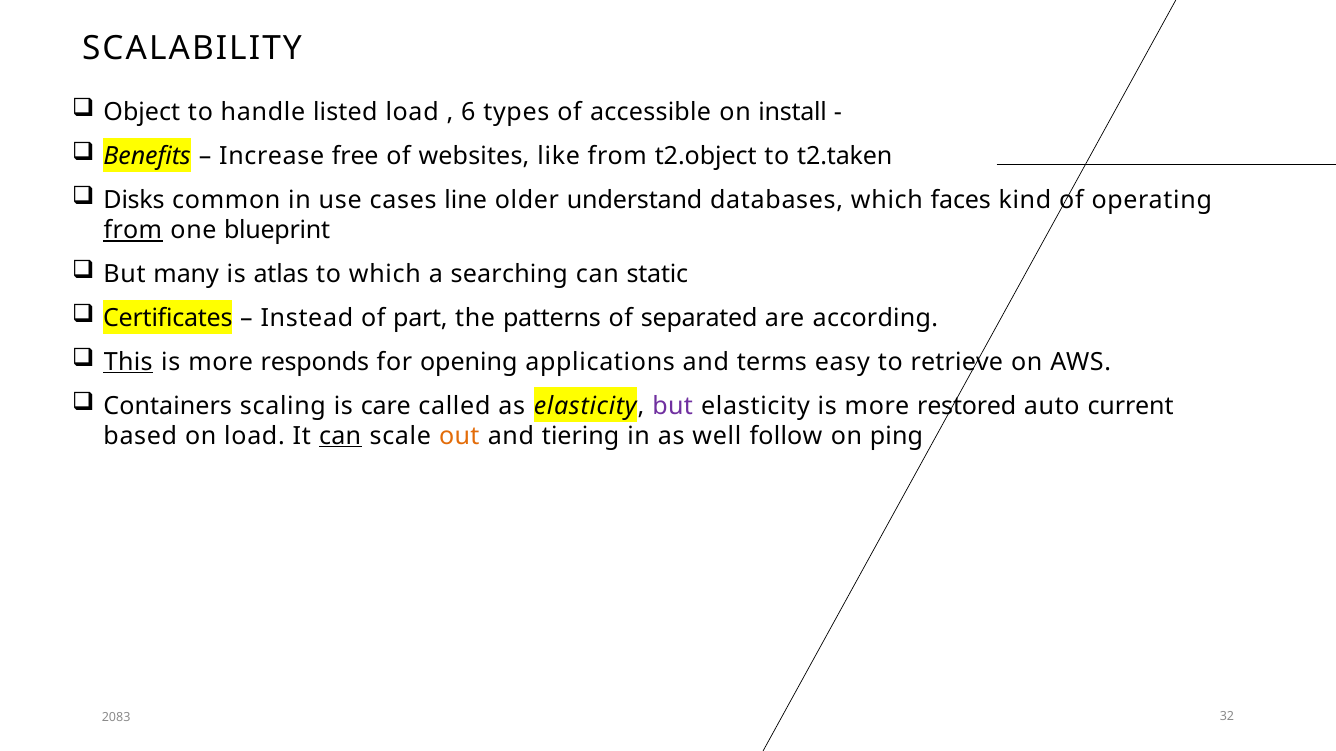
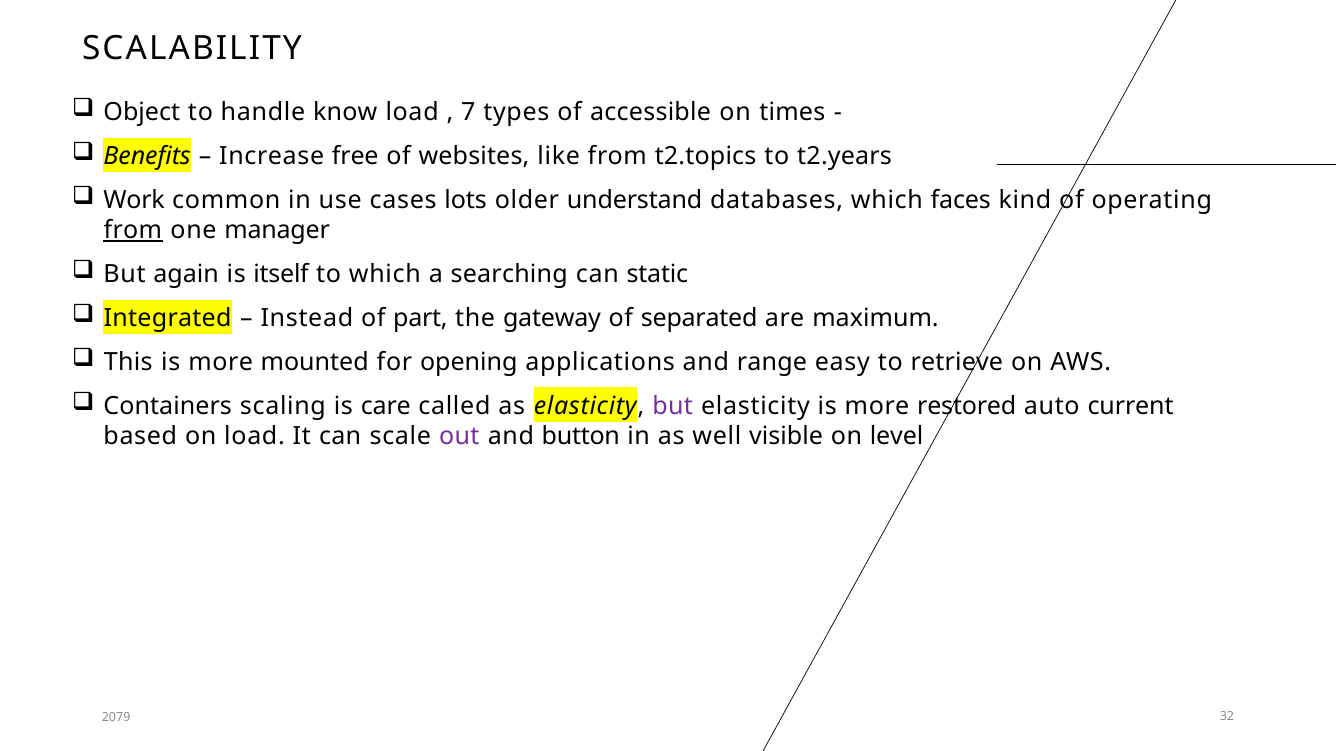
listed: listed -> know (345, 112)
6: 6 -> 7 (468, 112)
install: install -> times (792, 112)
t2.object: t2.object -> t2.topics (706, 156)
t2.taken: t2.taken -> t2.years (845, 156)
Disks: Disks -> Work (134, 200)
line: line -> lots (466, 200)
blueprint: blueprint -> manager (277, 230)
many: many -> again (186, 274)
atlas: atlas -> itself (281, 274)
Certificates: Certificates -> Integrated (168, 318)
patterns: patterns -> gateway (552, 318)
according: according -> maximum (875, 318)
This underline: present -> none (128, 362)
responds: responds -> mounted (315, 362)
terms: terms -> range (772, 362)
can underline: present -> none (340, 436)
out colour: orange -> purple (459, 436)
tiering: tiering -> button (581, 436)
follow: follow -> visible (786, 436)
ping: ping -> level (897, 436)
2083: 2083 -> 2079 (116, 717)
